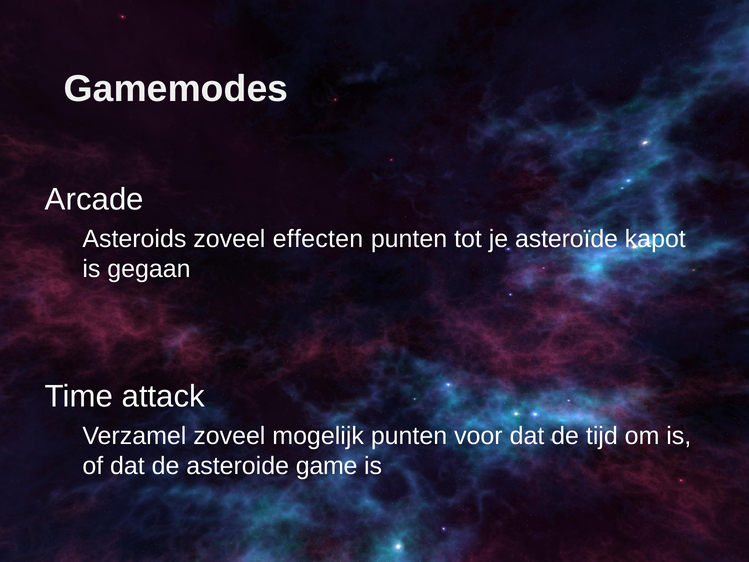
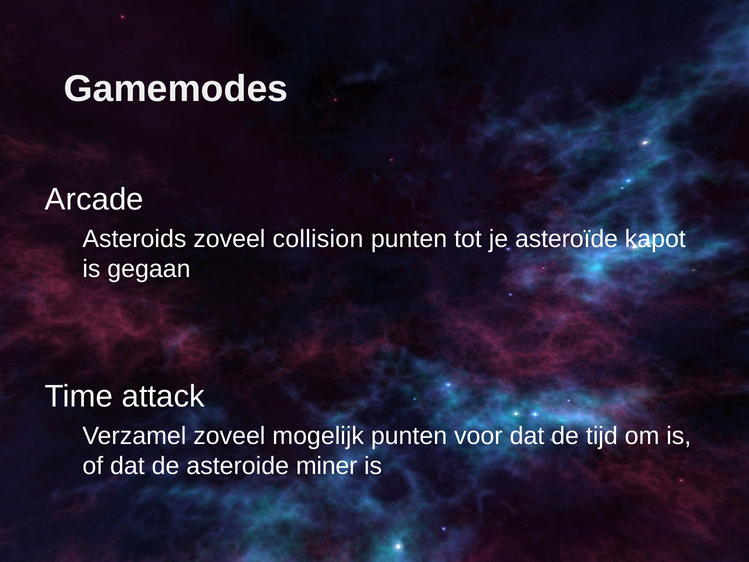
effecten: effecten -> collision (318, 239)
game: game -> miner (327, 466)
